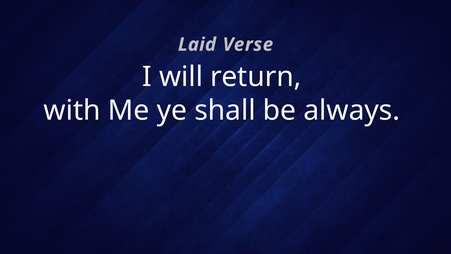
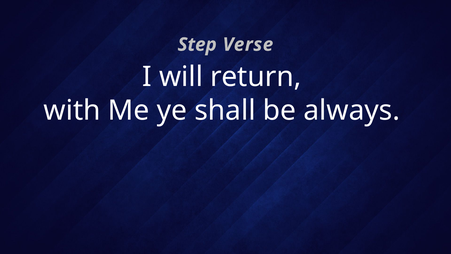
Laid: Laid -> Step (197, 45)
